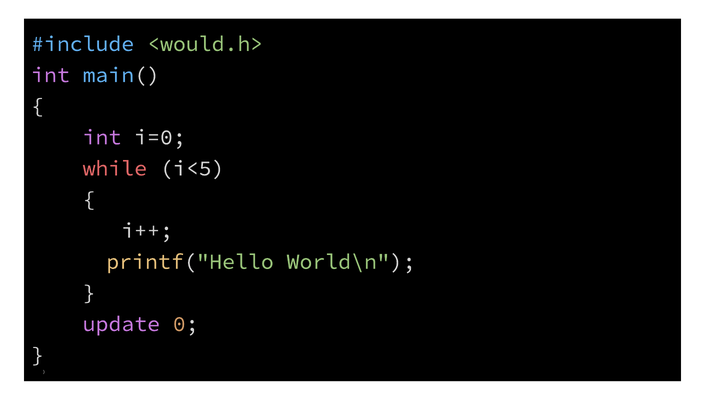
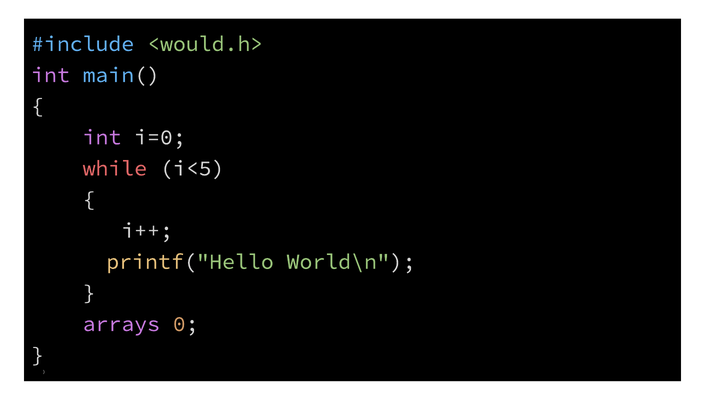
update: update -> arrays (121, 324)
